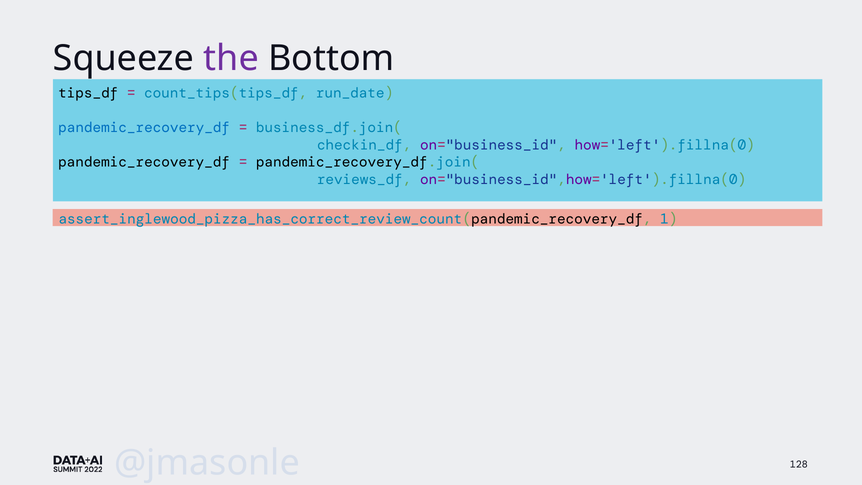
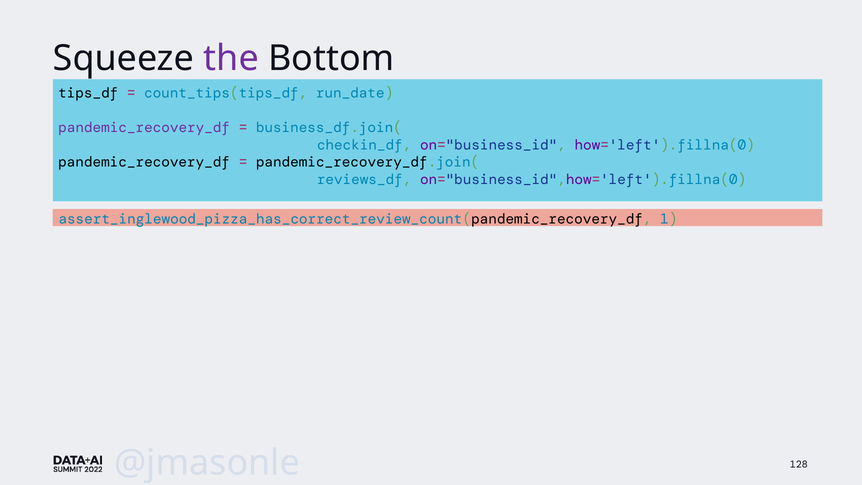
pandemic_recovery_df colour: blue -> purple (144, 128)
